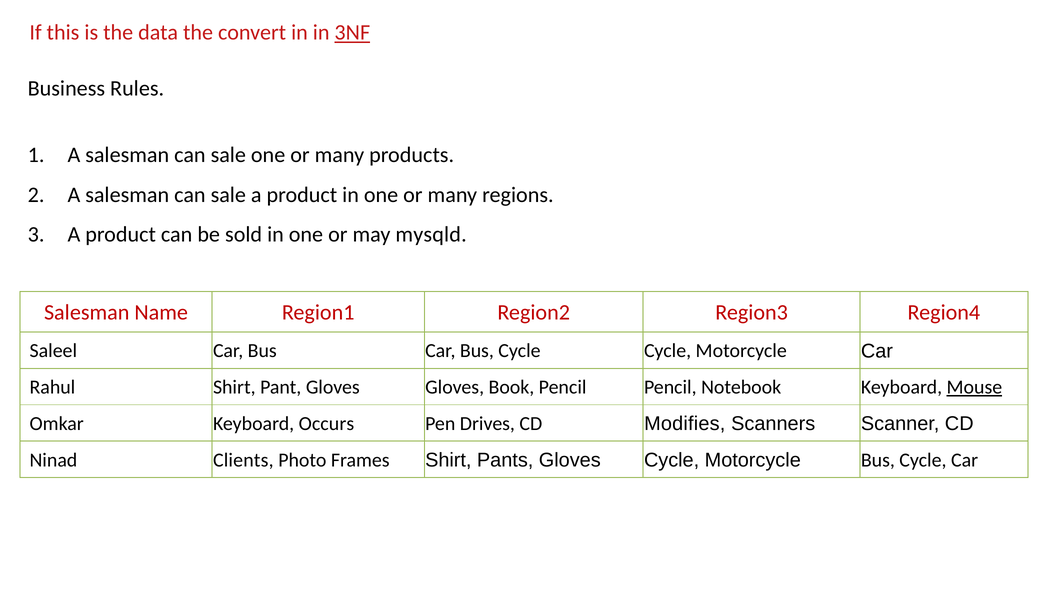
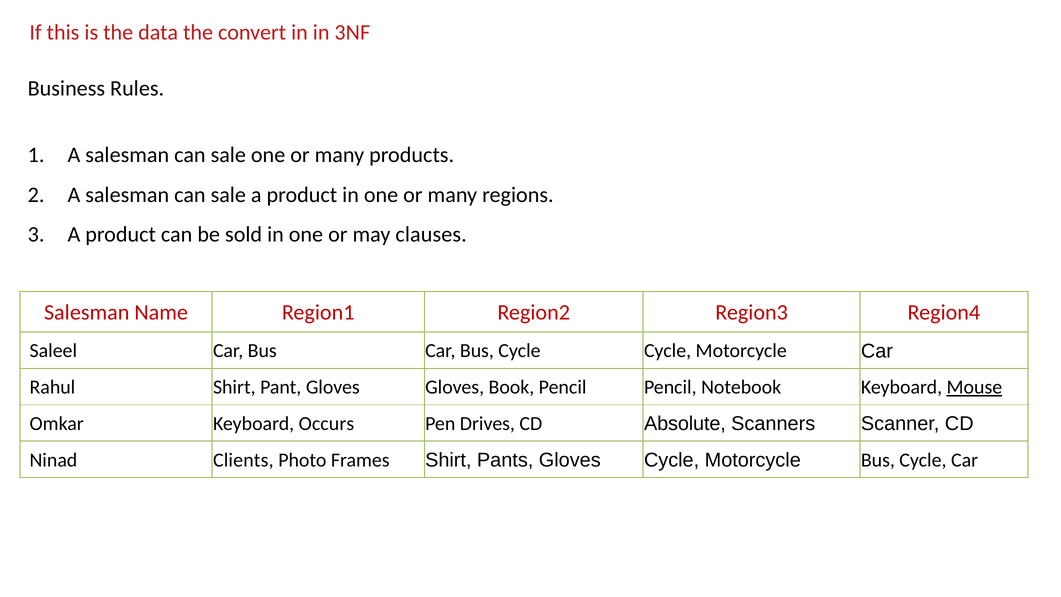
3NF underline: present -> none (352, 33)
mysqld: mysqld -> clauses (431, 234)
Modifies: Modifies -> Absolute (685, 424)
